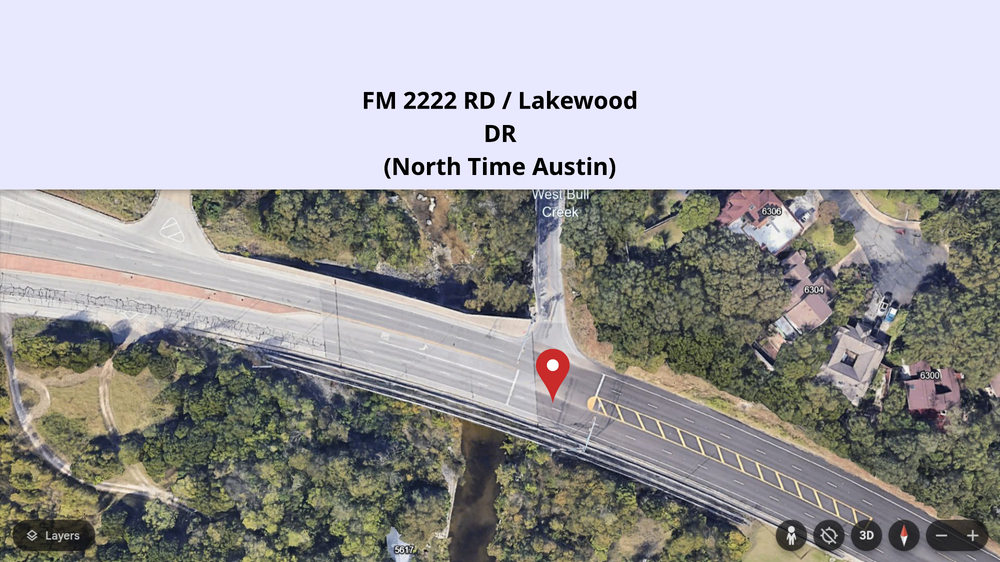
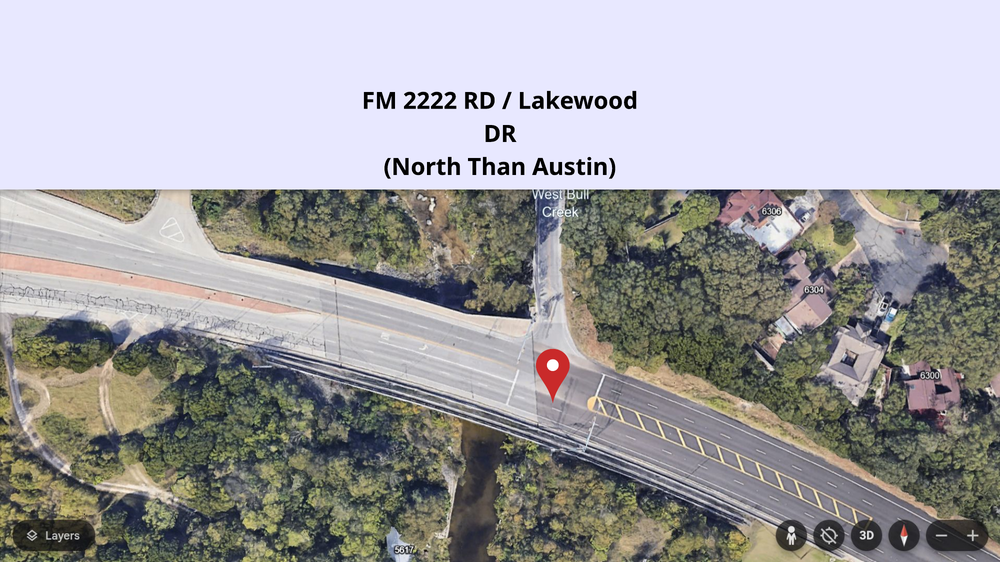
Time: Time -> Than (497, 167)
